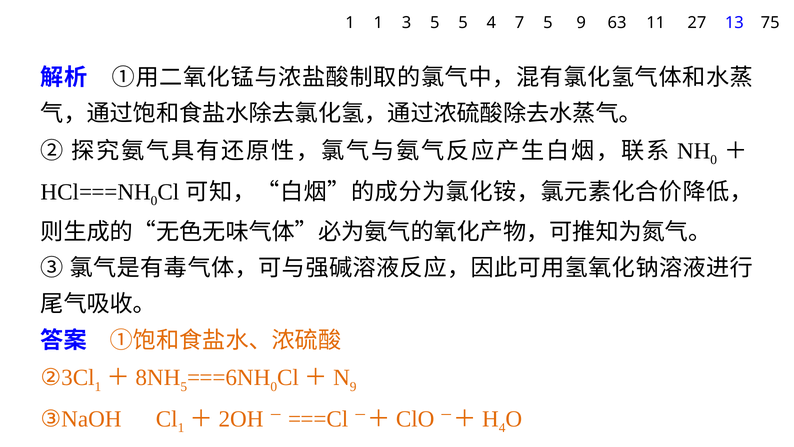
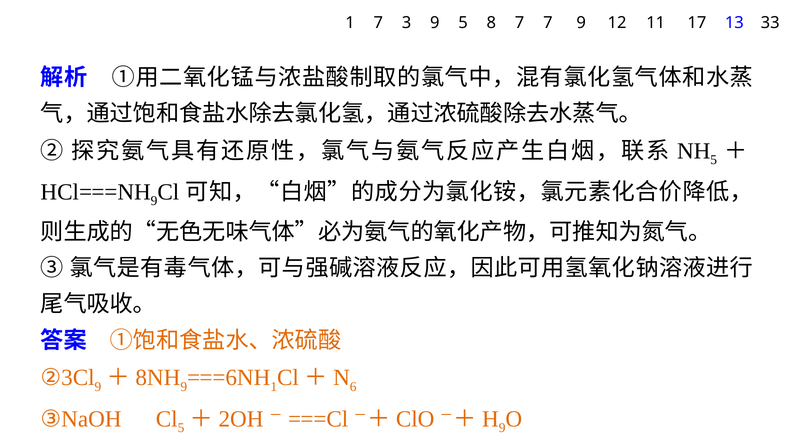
1 1: 1 -> 7 (378, 23)
3 5: 5 -> 9 (435, 23)
5 4: 4 -> 8 (491, 23)
7 5: 5 -> 7 (548, 23)
63: 63 -> 12 (617, 23)
27: 27 -> 17 (697, 23)
75: 75 -> 33 (770, 23)
0: 0 -> 5 (714, 160)
0: 0 -> 9 (154, 201)
1: 1 -> 9 (98, 387)
5: 5 -> 9 (184, 387)
0: 0 -> 1 (274, 387)
9: 9 -> 6 (353, 387)
1: 1 -> 5 (181, 428)
4: 4 -> 9 (502, 428)
